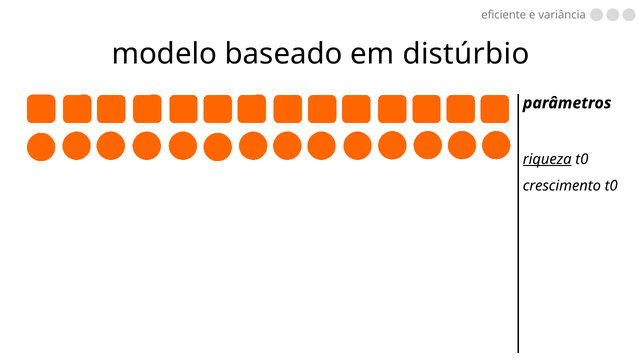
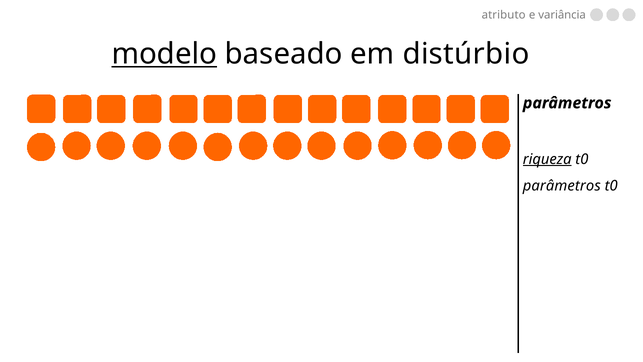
eficiente: eficiente -> atributo (504, 15)
modelo underline: none -> present (164, 54)
crescimento: crescimento -> parâmetros (562, 186)
